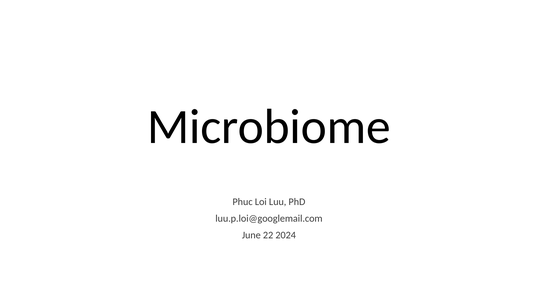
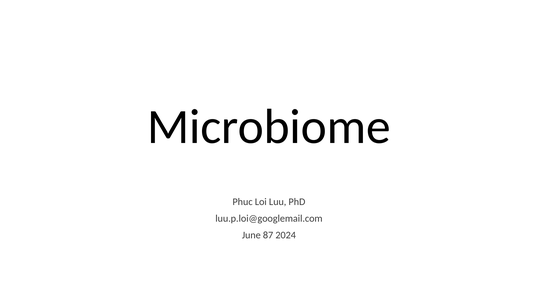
22: 22 -> 87 (268, 235)
